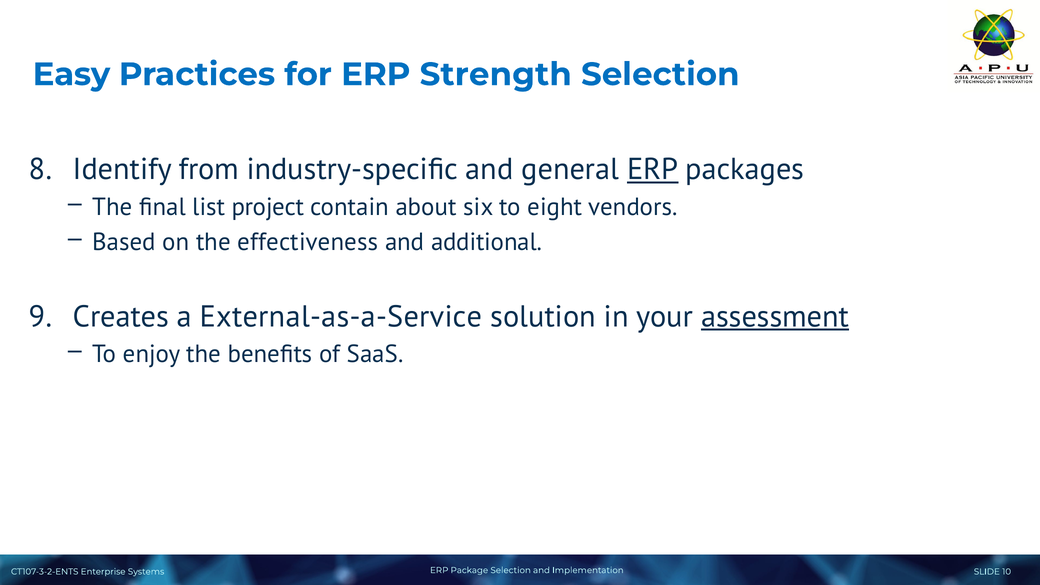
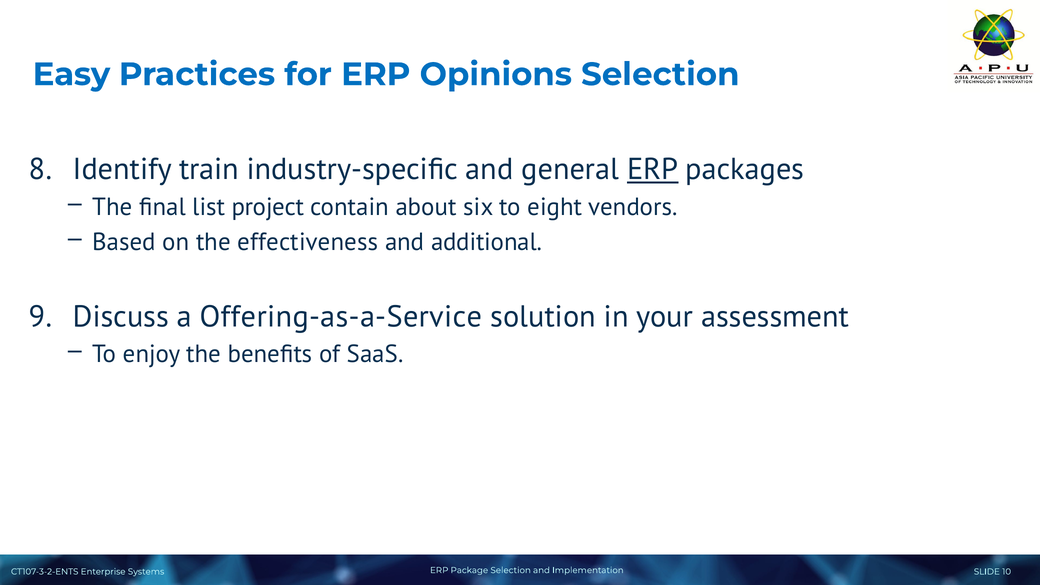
Strength: Strength -> Opinions (496, 74)
from: from -> train (209, 169)
Creates: Creates -> Discuss (121, 317)
External-as-a-Service: External-as-a-Service -> Offering-as-a-Service (341, 317)
assessment underline: present -> none (775, 317)
